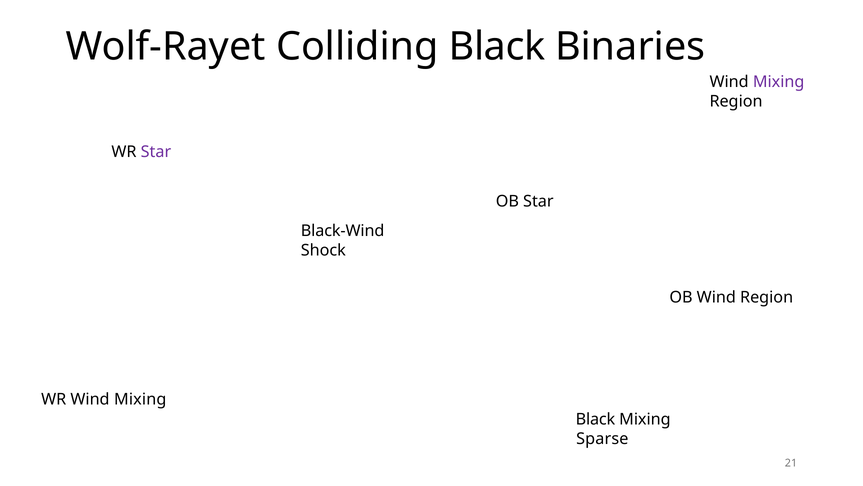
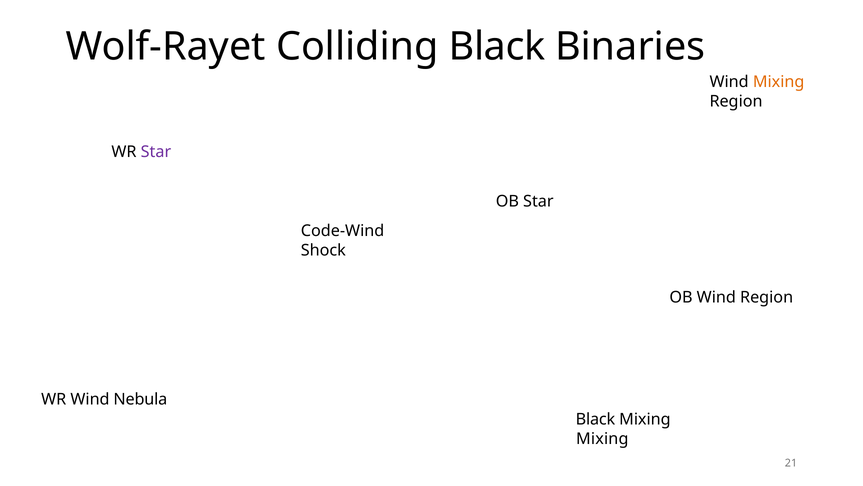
Mixing colour: purple -> orange (779, 82)
Black-Wind: Black-Wind -> Code-Wind (343, 231)
WR Wind Mixing: Mixing -> Nebula (140, 399)
Sparse: Sparse -> Mixing (602, 438)
